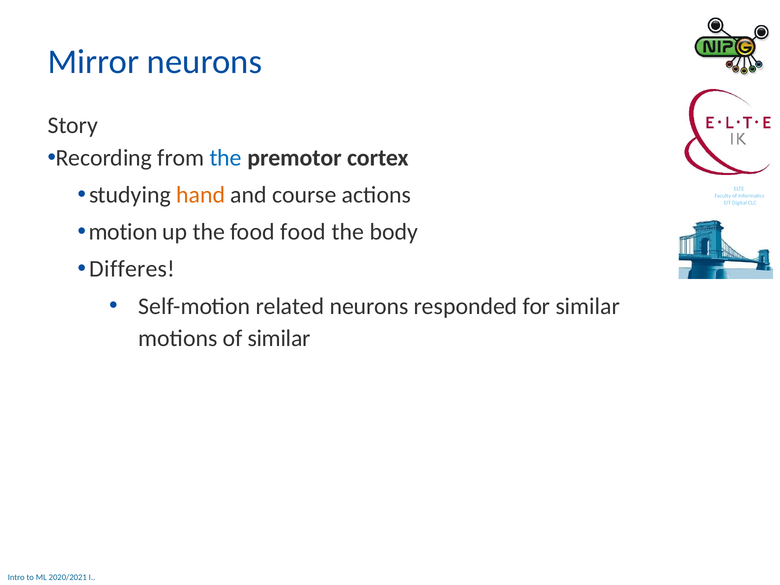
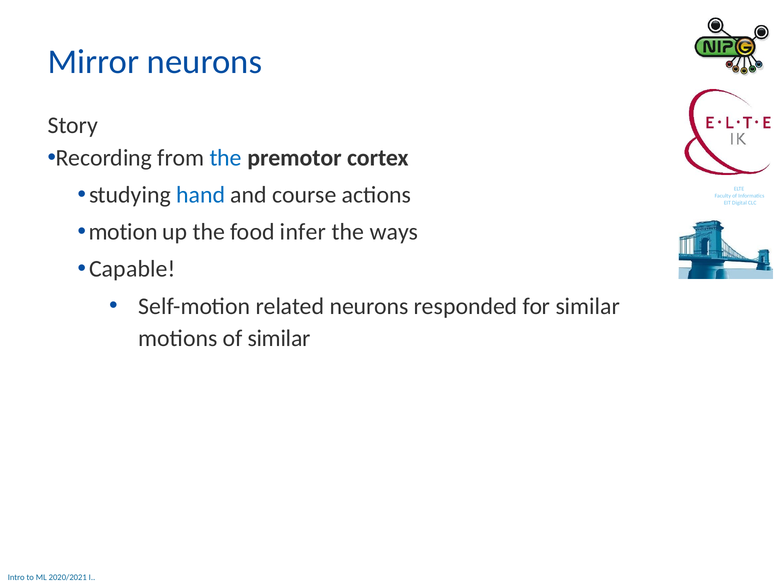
hand colour: orange -> blue (201, 195)
food food: food -> infer (303, 232)
body: body -> ways (394, 232)
Differes: Differes -> Capable (132, 269)
